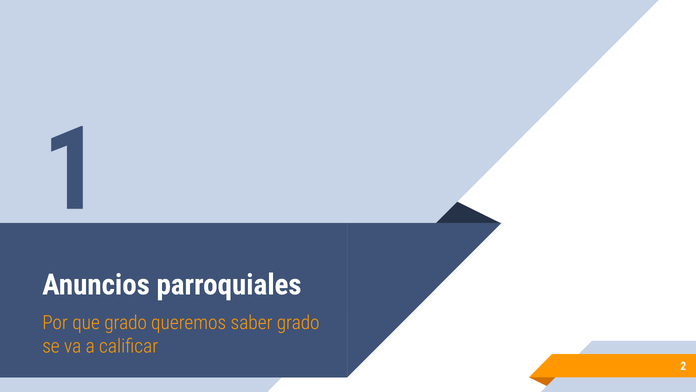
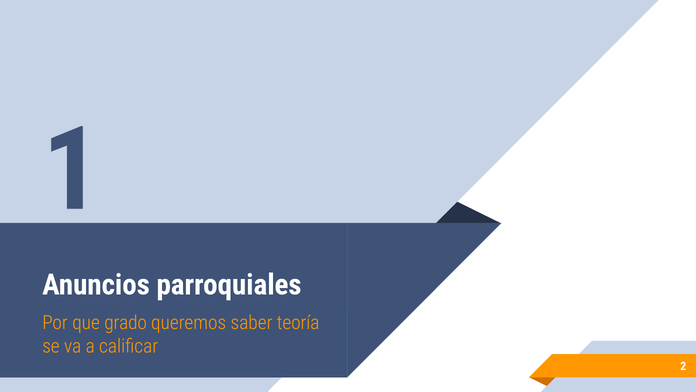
saber grado: grado -> teoría (298, 323)
